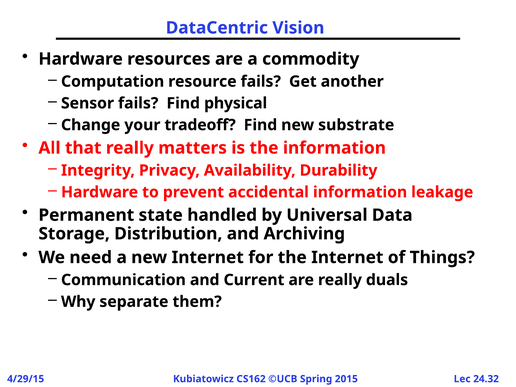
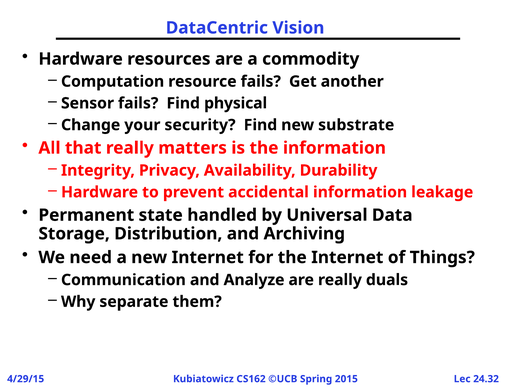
tradeoff: tradeoff -> security (200, 125)
Current: Current -> Analyze (254, 280)
